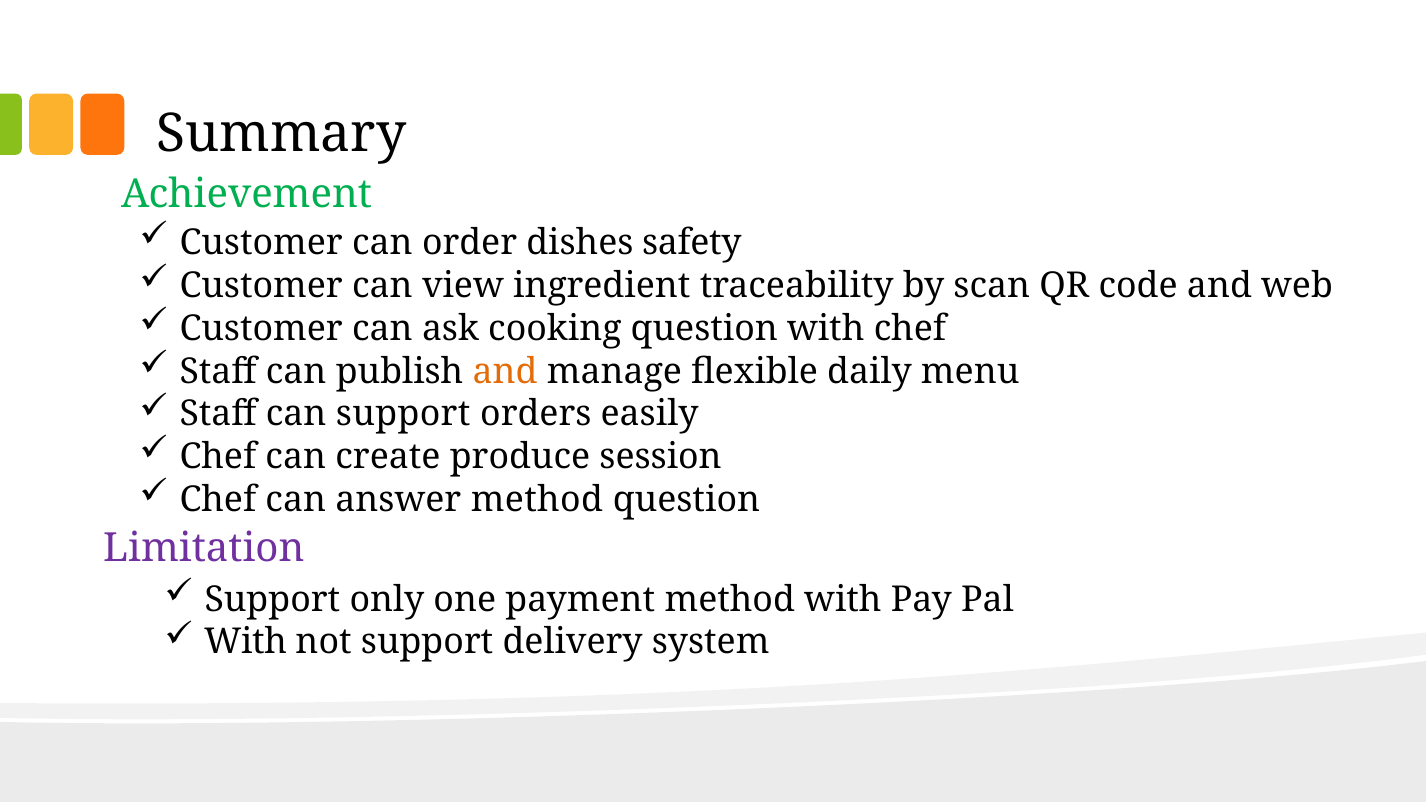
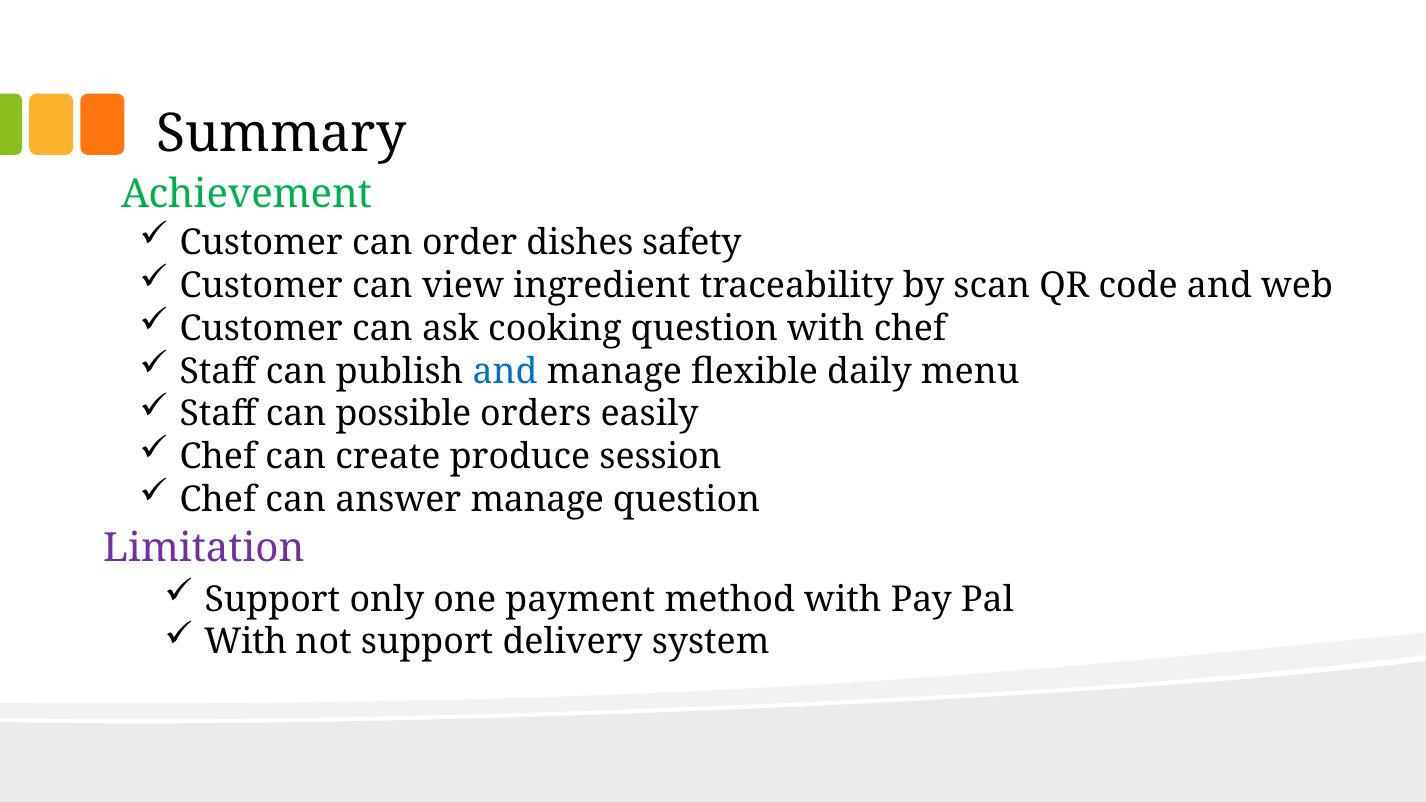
and colour: orange -> blue (505, 371)
can support: support -> possible (403, 414)
answer method: method -> manage (537, 500)
